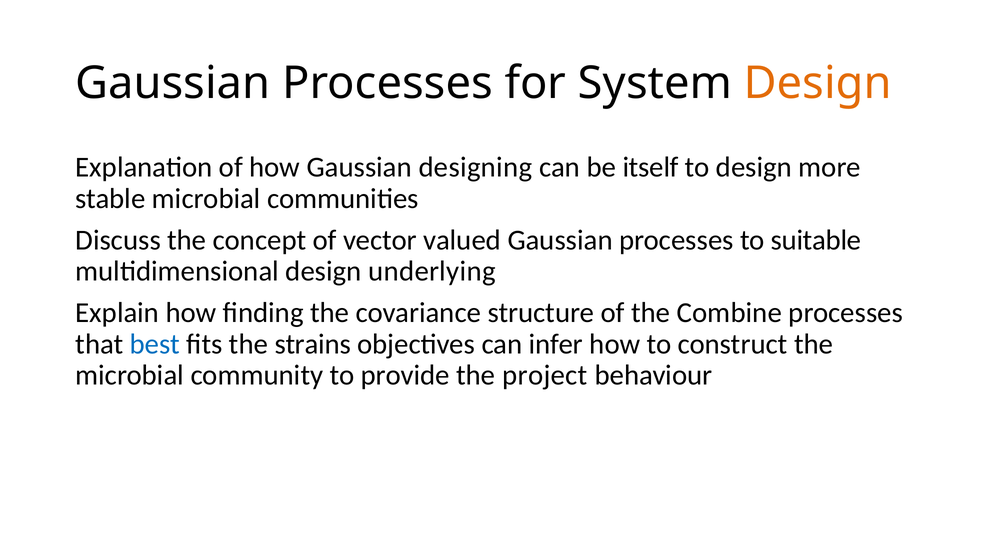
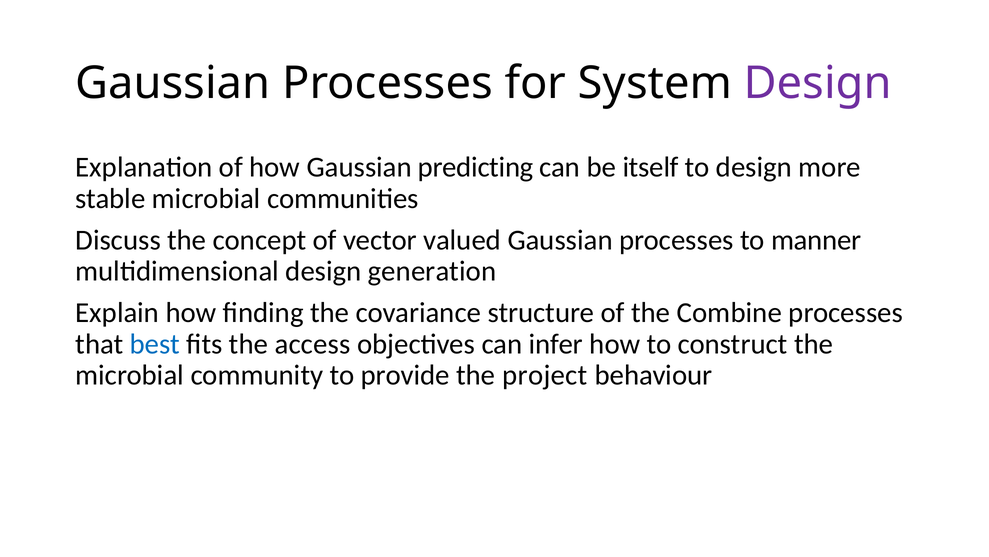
Design colour: orange -> purple (818, 83)
designing: designing -> predicting (476, 167)
suitable: suitable -> manner (816, 240)
underlying: underlying -> generation (432, 271)
strains: strains -> access (313, 344)
